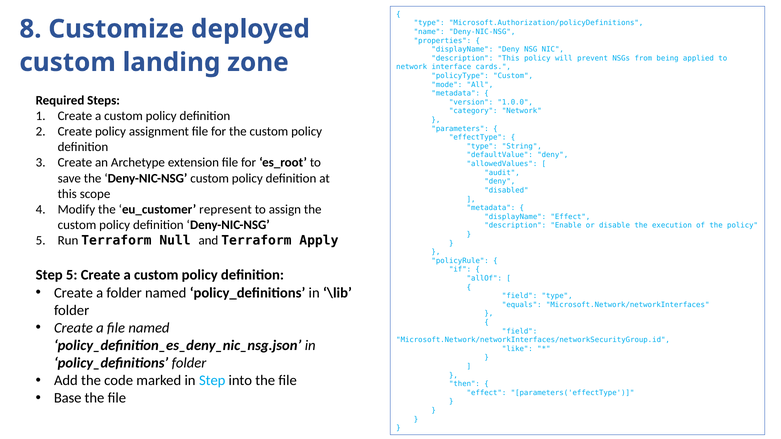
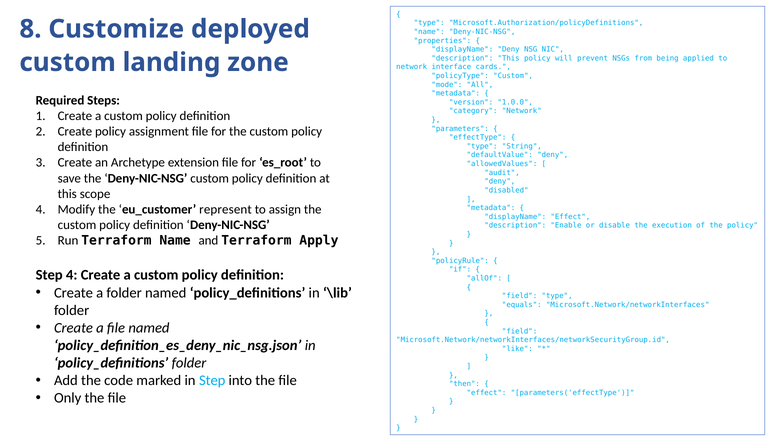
Terraform Null: Null -> Name (175, 241)
Step 5: 5 -> 4 (72, 275)
Base: Base -> Only (68, 398)
